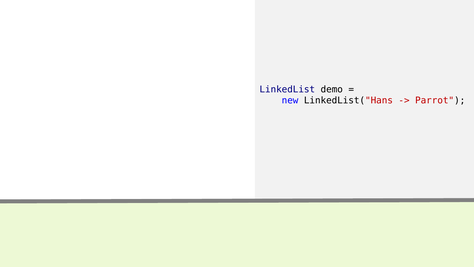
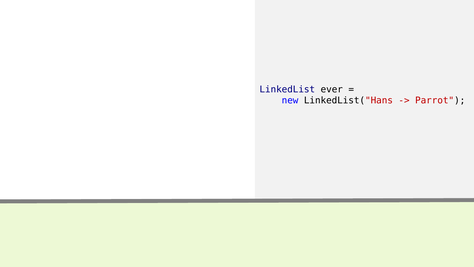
demo: demo -> ever (332, 89)
